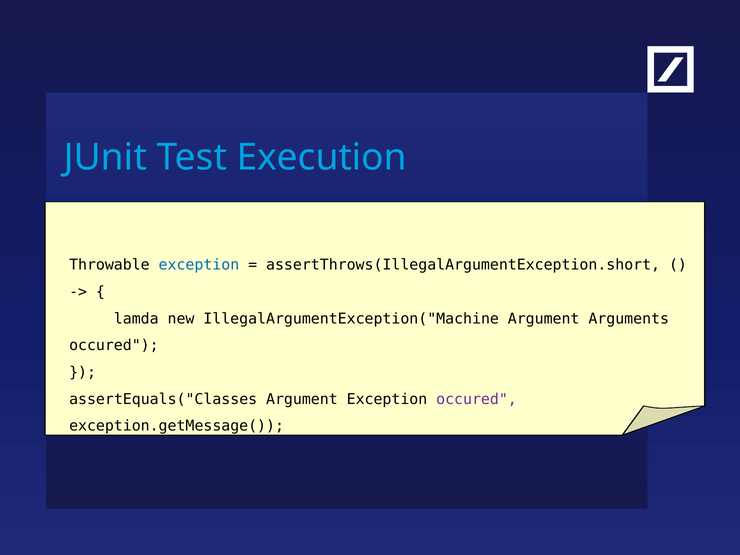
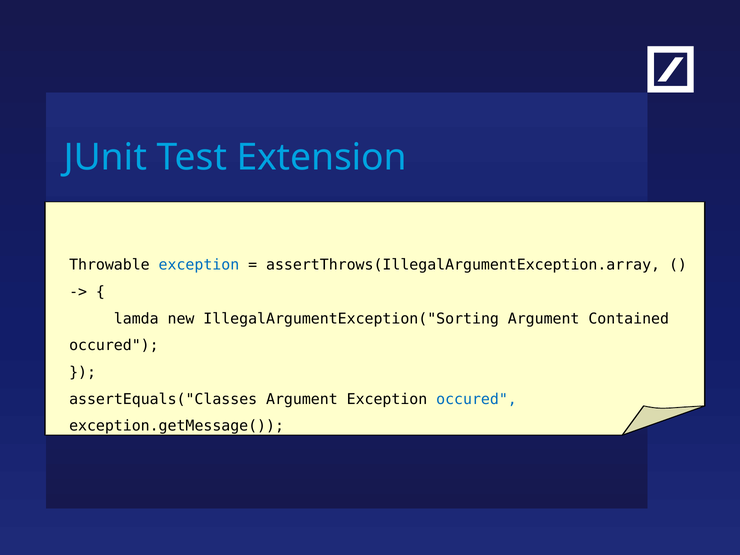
Execution: Execution -> Extension (322, 157)
assertThrows(IllegalArgumentException.short: assertThrows(IllegalArgumentException.short -> assertThrows(IllegalArgumentException.array (463, 265)
IllegalArgumentException("Machine: IllegalArgumentException("Machine -> IllegalArgumentException("Sorting (351, 319)
Arguments: Arguments -> Contained (629, 319)
occured colour: purple -> blue (477, 399)
